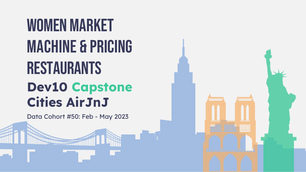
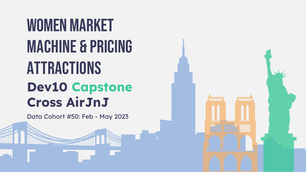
Restaurants: Restaurants -> Attractions (64, 68)
Cities: Cities -> Cross (45, 103)
